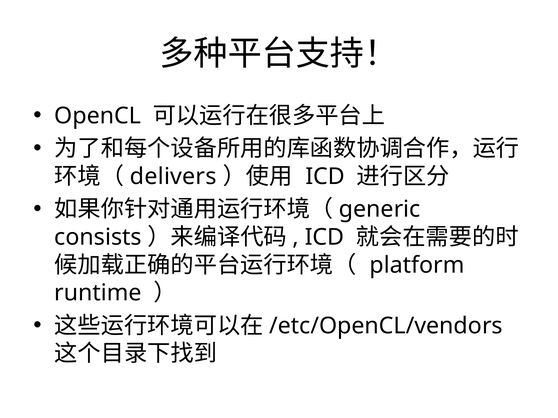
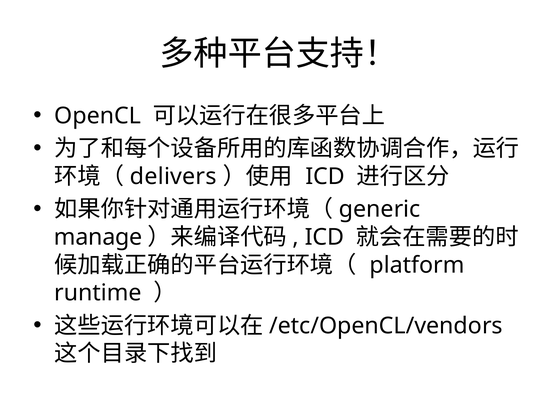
consists: consists -> manage (98, 237)
